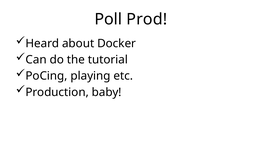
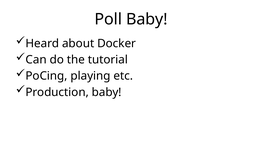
Poll Prod: Prod -> Baby (147, 19)
